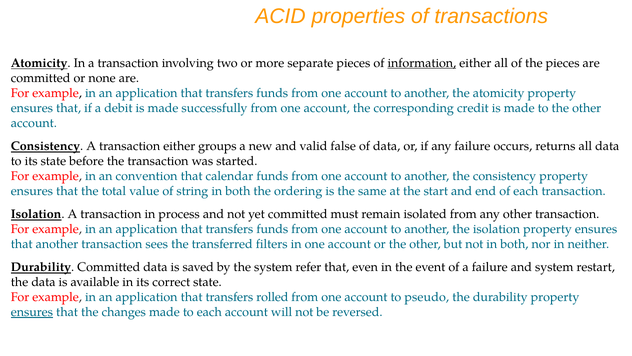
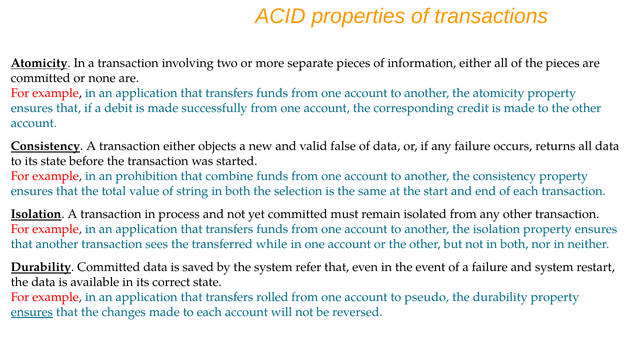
information underline: present -> none (422, 63)
groups: groups -> objects (217, 146)
convention: convention -> prohibition (147, 176)
calendar: calendar -> combine (229, 176)
ordering: ordering -> selection (298, 191)
filters: filters -> while (272, 244)
